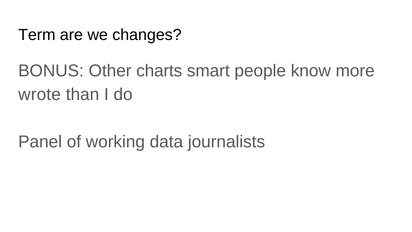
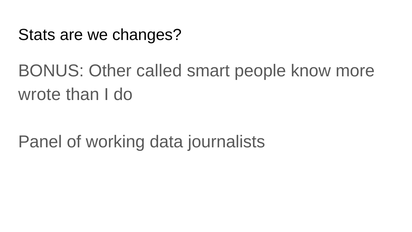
Term: Term -> Stats (37, 35)
charts: charts -> called (159, 71)
